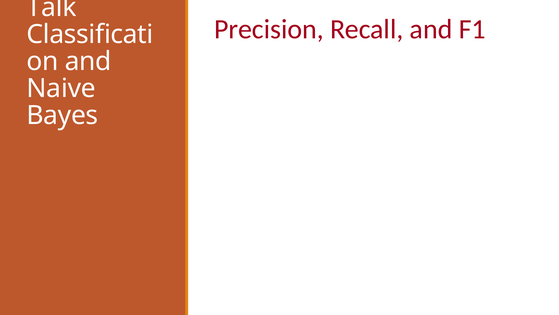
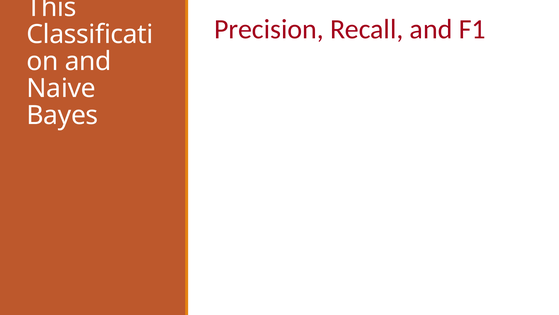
Talk: Talk -> This (52, 8)
